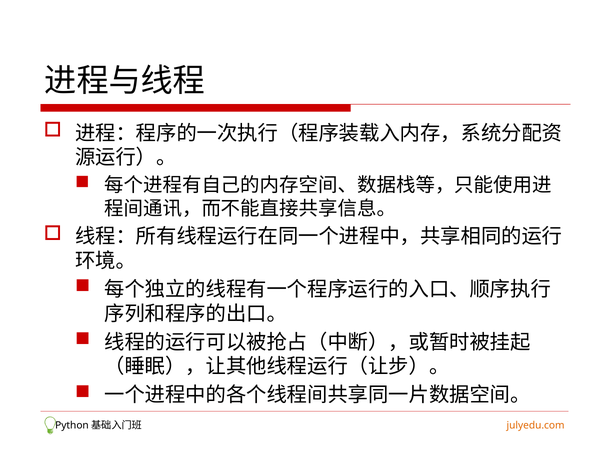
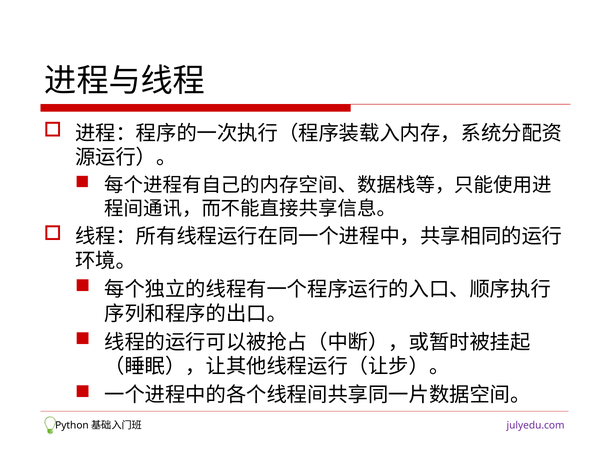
julyedu.com colour: orange -> purple (536, 425)
